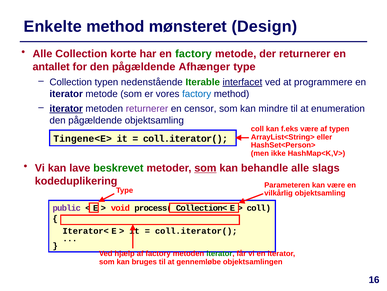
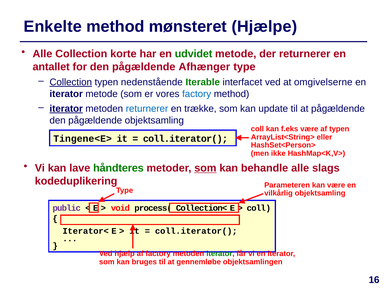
Design: Design -> Hjælpe (264, 27)
en factory: factory -> udvidet (194, 54)
Collection underline: none -> present (71, 82)
interfacet underline: present -> none (242, 82)
programmere: programmere -> omgivelserne (323, 82)
returnerer colour: purple -> blue (147, 108)
censor: censor -> trække (200, 108)
mindre: mindre -> update (273, 108)
at enumeration: enumeration -> pågældende (338, 108)
beskrevet: beskrevet -> håndteres (118, 168)
